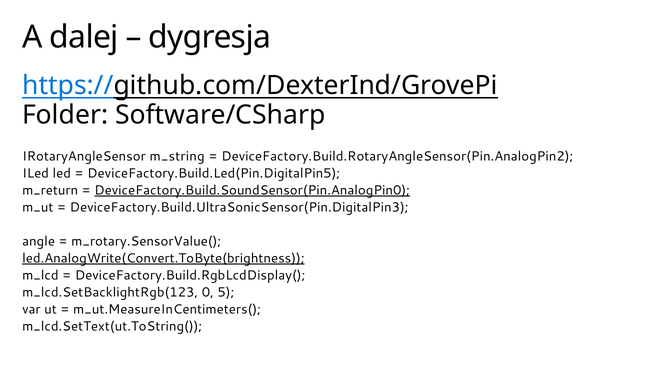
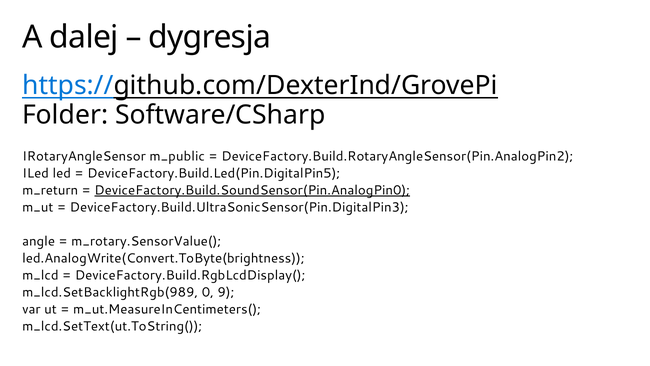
m_string: m_string -> m_public (177, 156)
led.AnalogWrite(Convert.ToByte(brightness underline: present -> none (163, 258)
m_lcd.SetBacklightRgb(123: m_lcd.SetBacklightRgb(123 -> m_lcd.SetBacklightRgb(989 (110, 292)
5: 5 -> 9 (226, 292)
